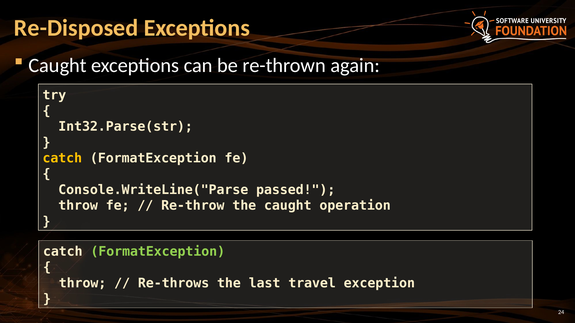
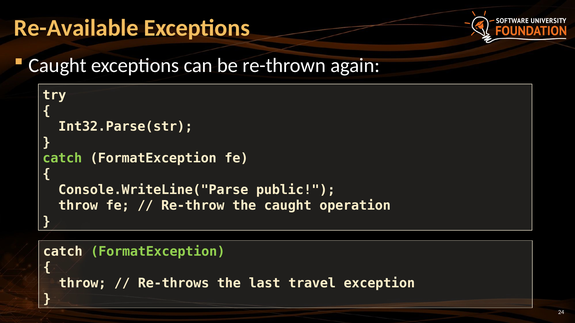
Re-Disposed: Re-Disposed -> Re-Available (76, 28)
catch colour: yellow -> light green (62, 158)
passed: passed -> public (296, 190)
